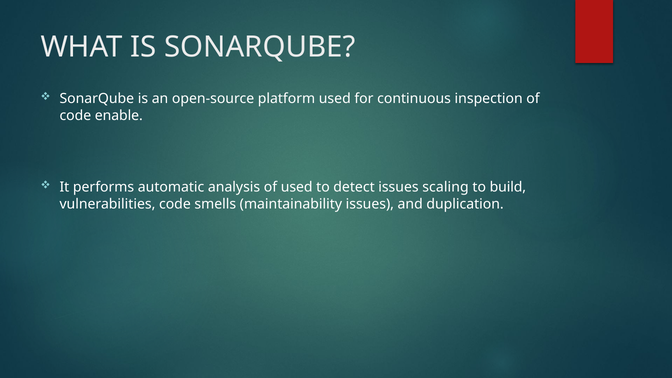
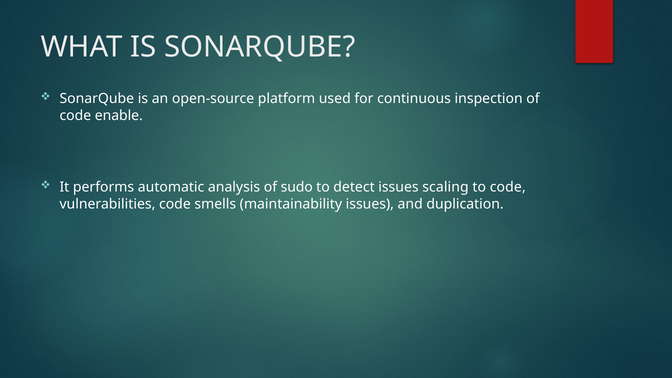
of used: used -> sudo (297, 187)
to build: build -> code (508, 187)
